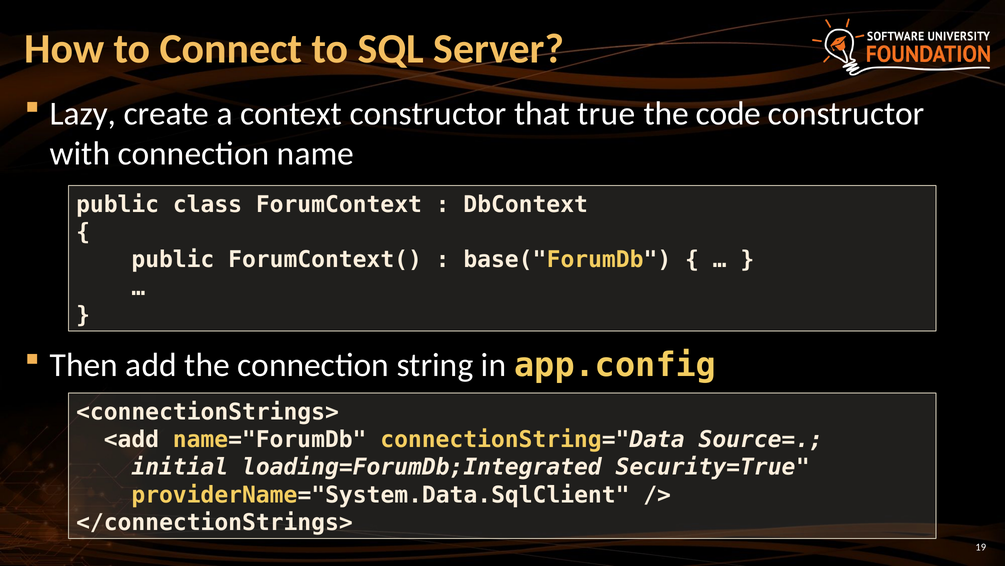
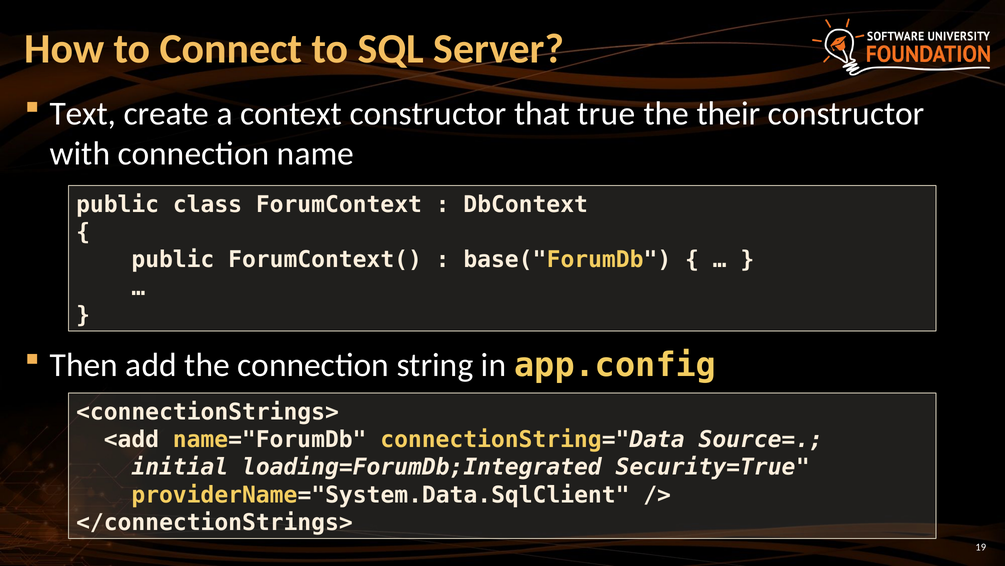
Lazy: Lazy -> Text (83, 113)
code: code -> their (728, 113)
